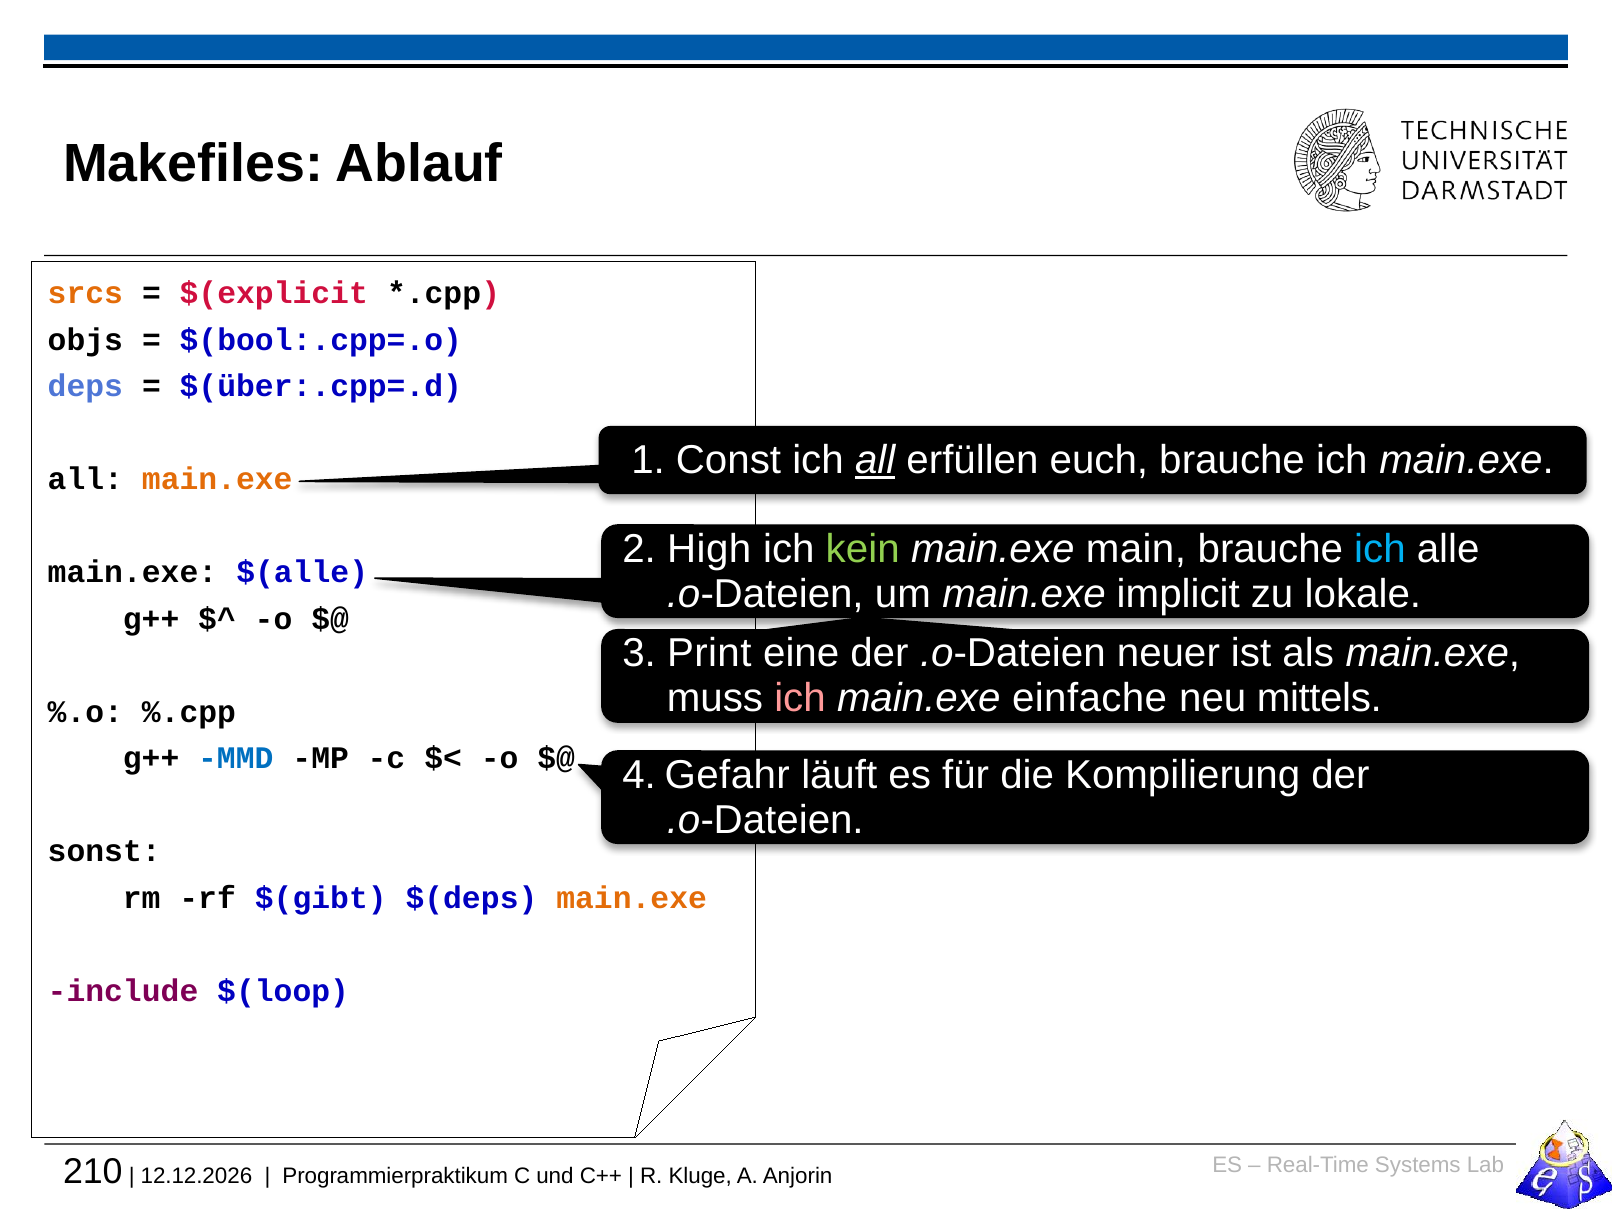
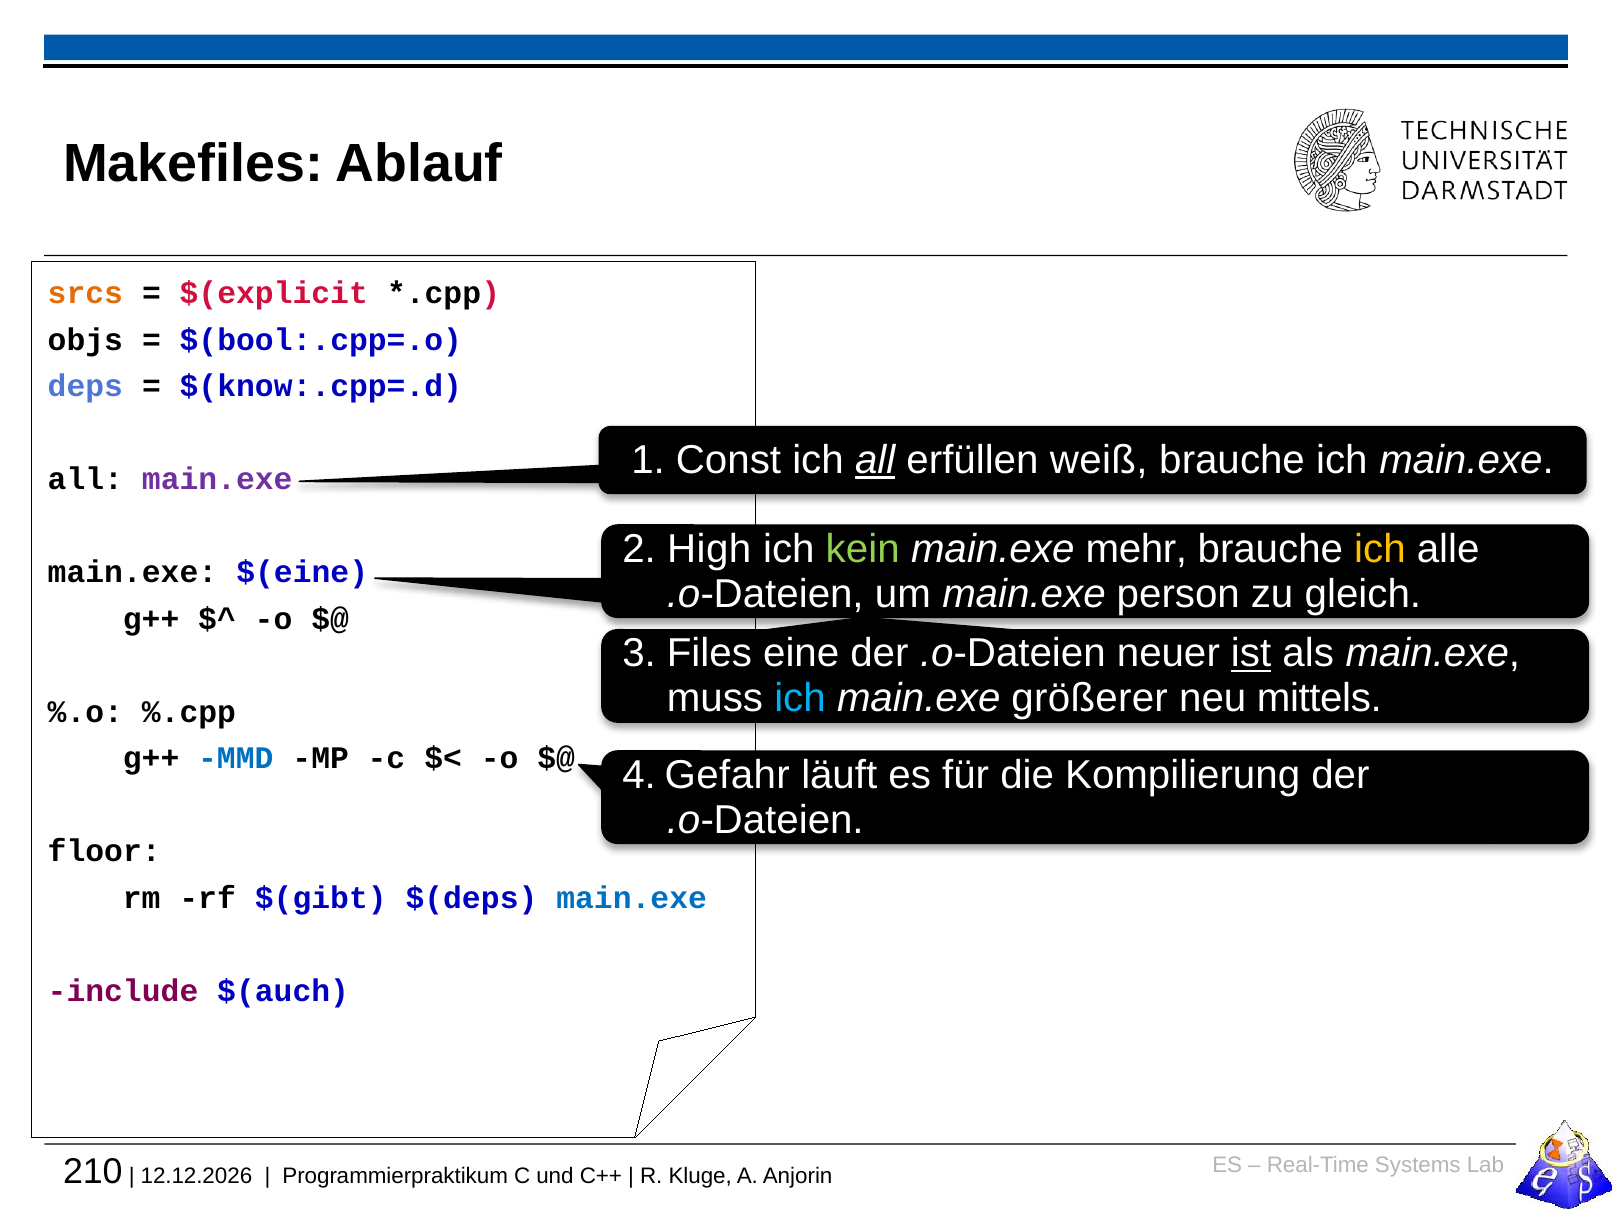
$(über:.cpp=.d: $(über:.cpp=.d -> $(know:.cpp=.d (321, 386)
euch: euch -> weiß (1099, 460)
main.exe colour: orange -> purple (217, 479)
main: main -> mehr (1136, 549)
ich colour: light blue -> yellow (1380, 549)
$(alle: $(alle -> $(eine (302, 572)
implicit: implicit -> person (1178, 594)
lokale: lokale -> gleich (1363, 594)
Print: Print -> Files (709, 654)
ist underline: none -> present (1251, 654)
ich colour: pink -> light blue (800, 699)
einfache: einfache -> größerer (1090, 699)
sonst: sonst -> floor (104, 852)
main.exe colour: orange -> blue (632, 898)
$(loop: $(loop -> $(auch (283, 991)
